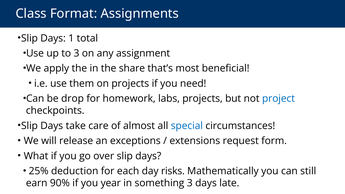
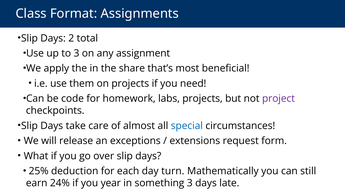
1: 1 -> 2 (71, 38)
drop: drop -> code (73, 99)
project colour: blue -> purple (279, 99)
risks: risks -> turn (173, 171)
90%: 90% -> 24% (60, 183)
